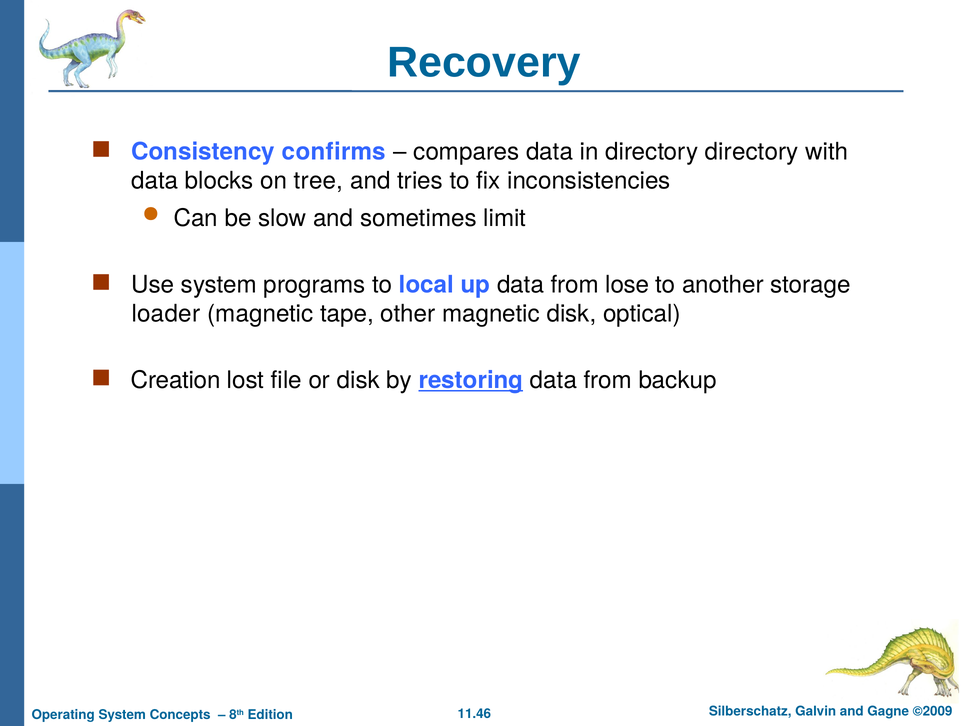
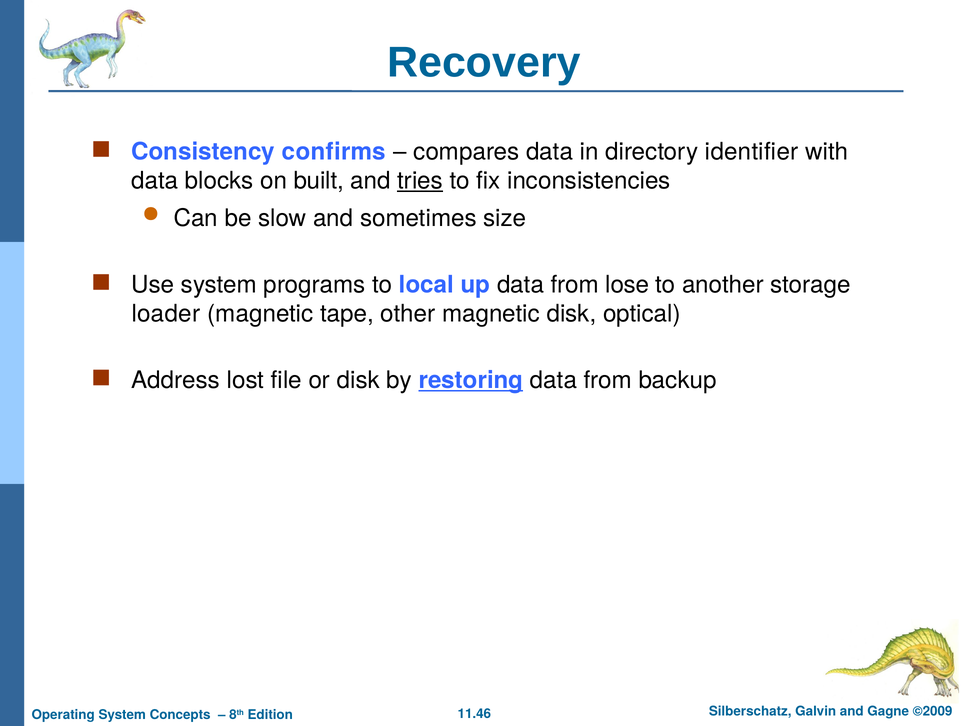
directory directory: directory -> identifier (752, 152)
tree: tree -> built (319, 181)
tries underline: none -> present (420, 181)
limit: limit -> size (505, 218)
Creation: Creation -> Address (176, 380)
